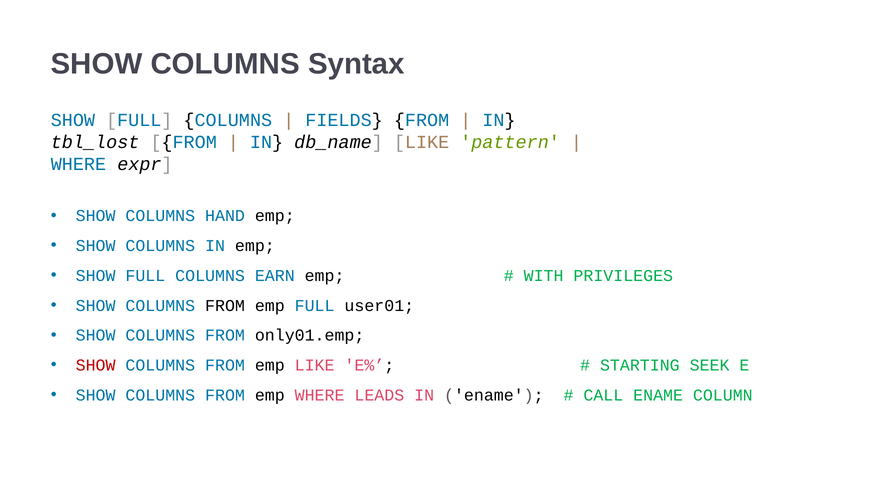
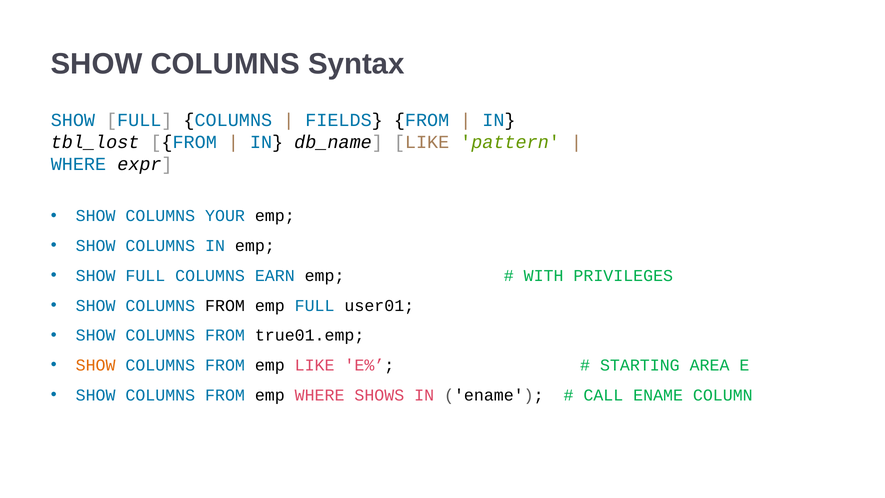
HAND: HAND -> YOUR (225, 216)
only01.emp: only01.emp -> true01.emp (310, 335)
SHOW colour: red -> orange (96, 365)
SEEK: SEEK -> AREA (710, 365)
LEADS: LEADS -> SHOWS (379, 395)
